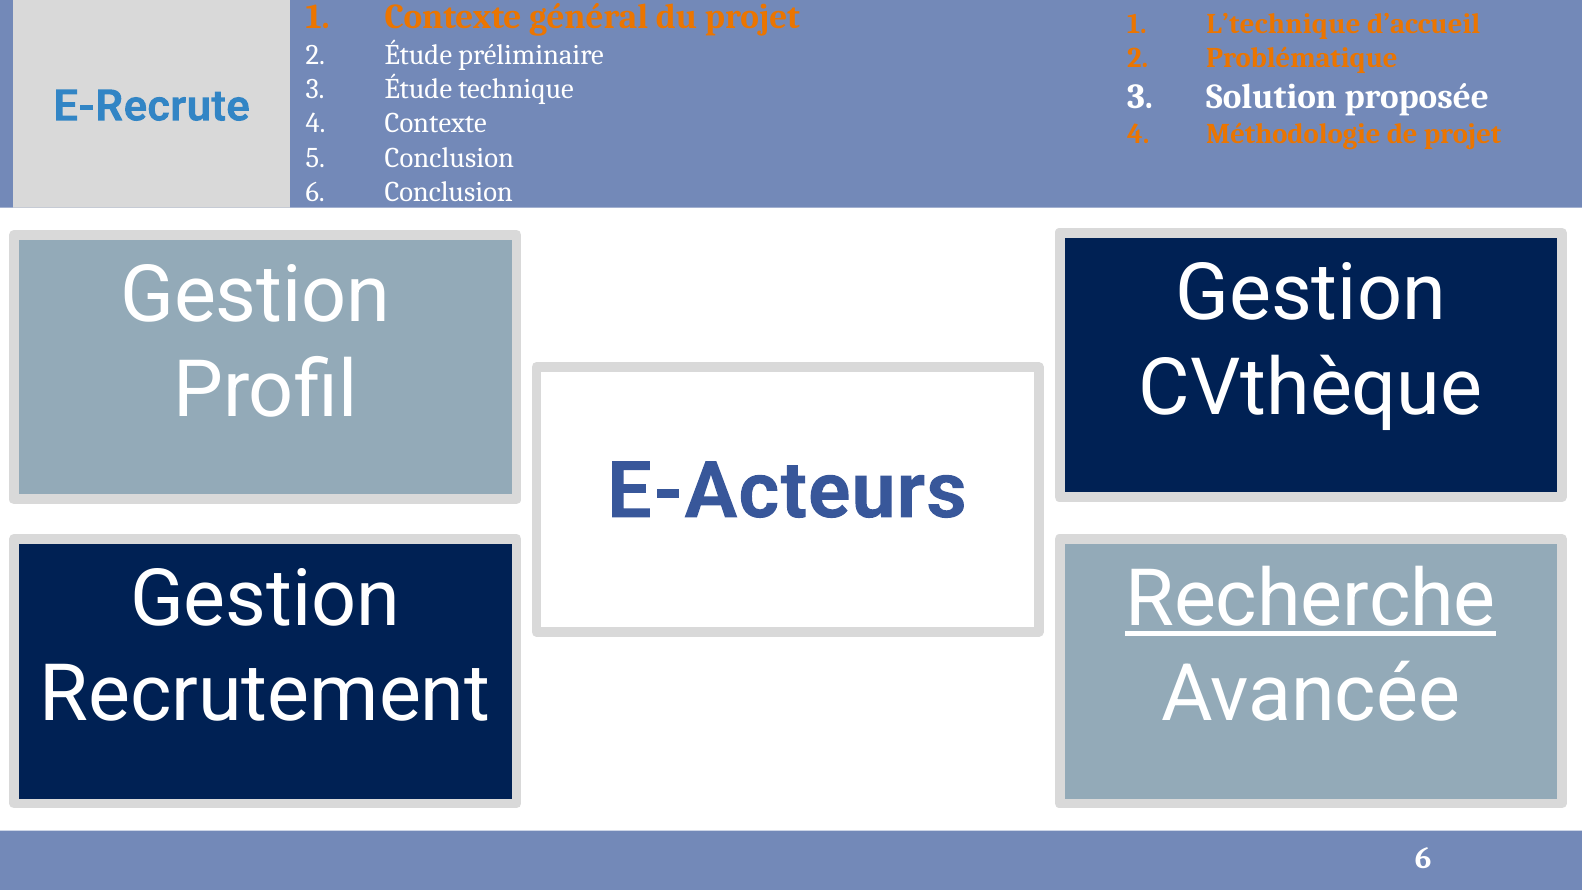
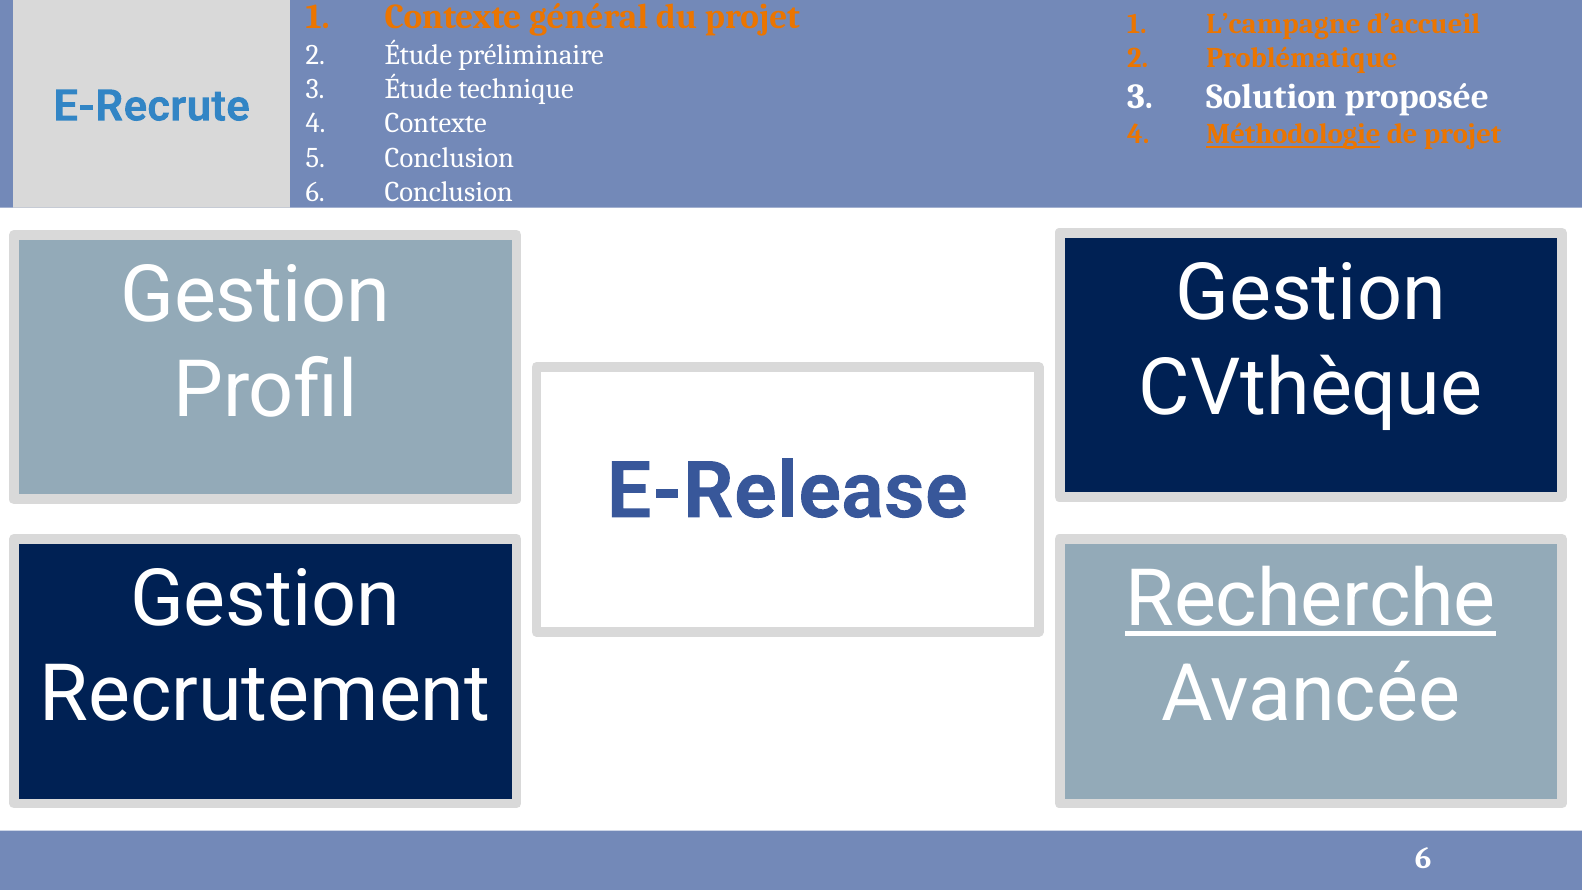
L’technique: L’technique -> L’campagne (1284, 24)
Méthodologie underline: none -> present (1293, 135)
E-Acteurs: E-Acteurs -> E-Release (787, 491)
